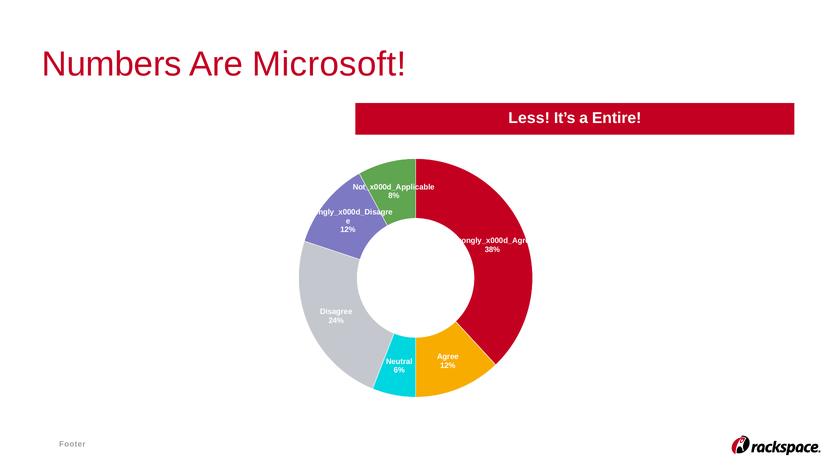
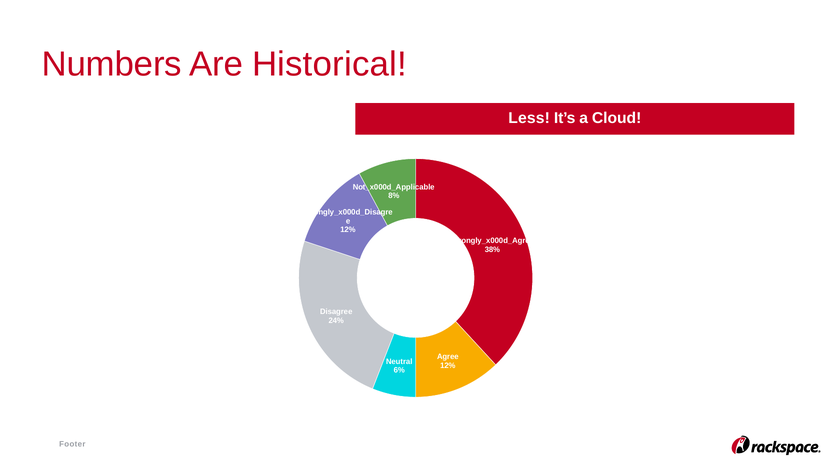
Microsoft: Microsoft -> Historical (329, 64)
Entire: Entire -> Cloud (617, 118)
